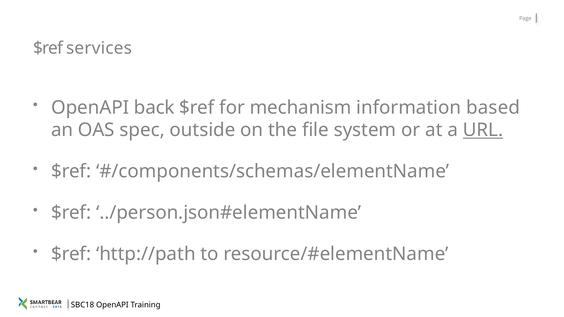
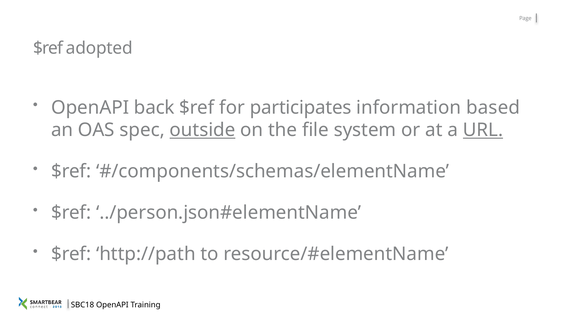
services: services -> adopted (99, 48)
mechanism: mechanism -> participates (301, 108)
outside underline: none -> present (203, 130)
